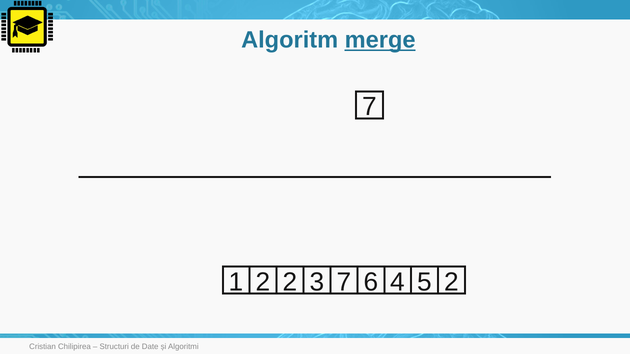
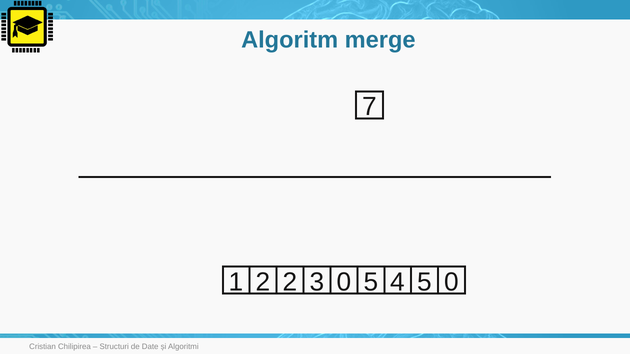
merge underline: present -> none (380, 40)
3 7: 7 -> 0 (344, 282)
2 6: 6 -> 5 (371, 282)
4 2: 2 -> 0 (452, 282)
